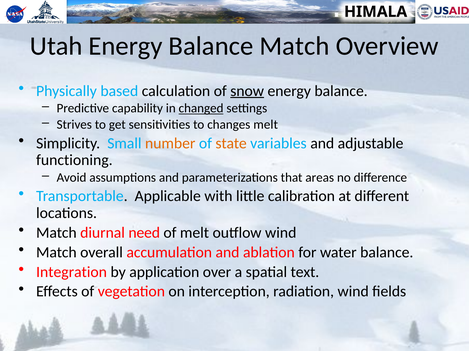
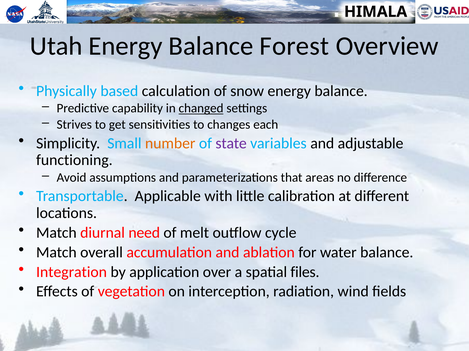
Balance Match: Match -> Forest (294, 46)
snow underline: present -> none (247, 91)
changes melt: melt -> each (266, 125)
state colour: orange -> purple (231, 144)
outflow wind: wind -> cycle (281, 233)
text: text -> files (305, 272)
